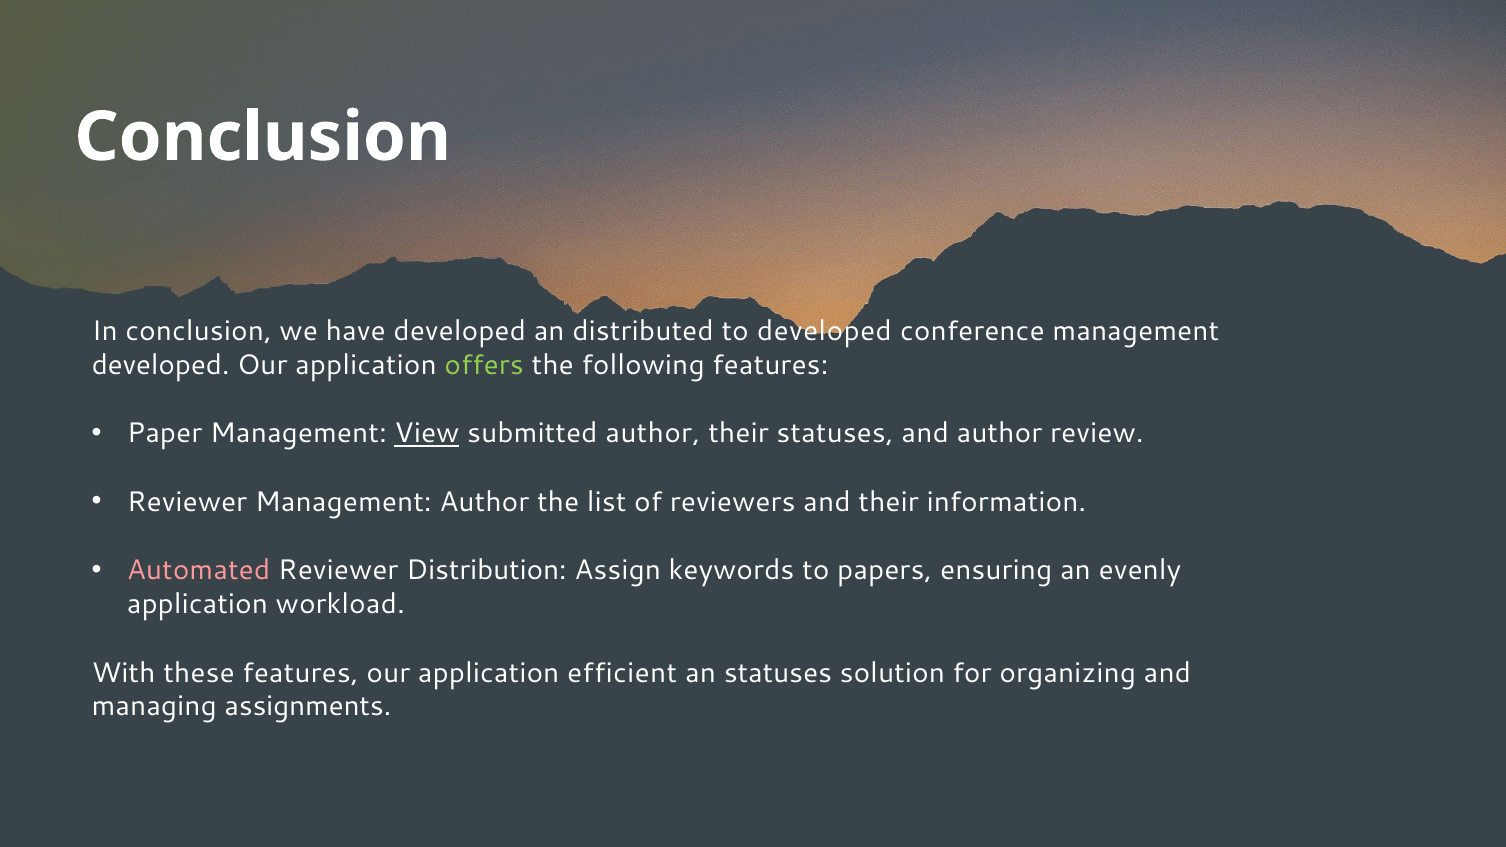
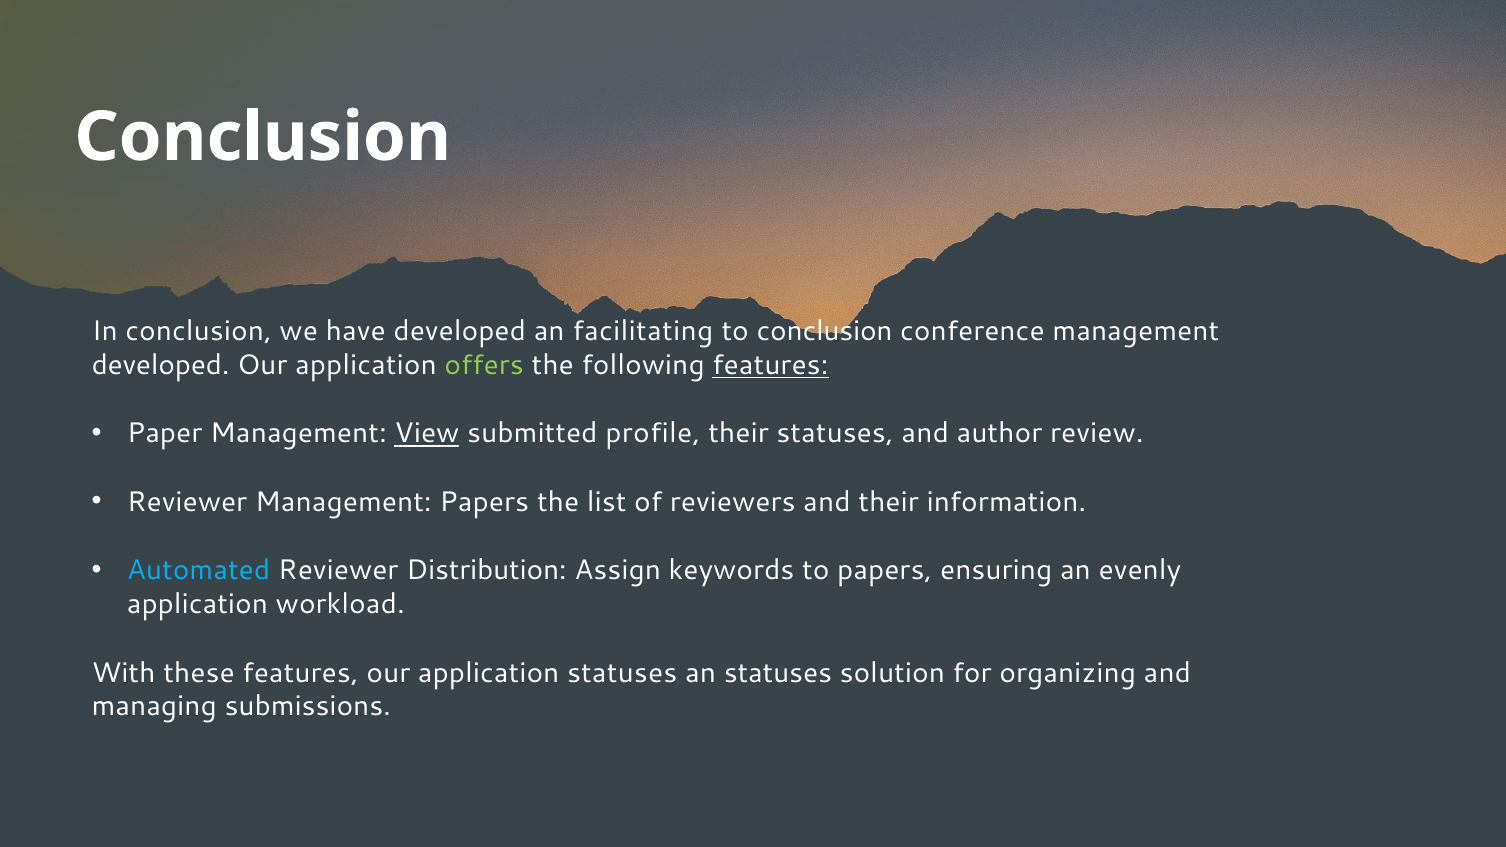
distributed: distributed -> facilitating (643, 331)
to developed: developed -> conclusion (825, 331)
features underline: none -> present (770, 365)
submitted author: author -> profile (653, 434)
Management Author: Author -> Papers (484, 502)
Automated colour: pink -> light blue (199, 571)
application efficient: efficient -> statuses (622, 673)
assignments: assignments -> submissions (308, 707)
